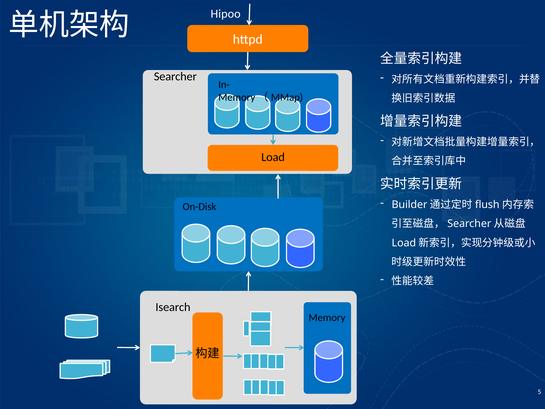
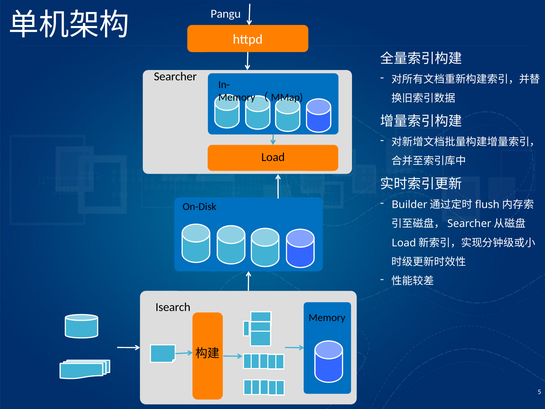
Hipoo: Hipoo -> Pangu (226, 14)
